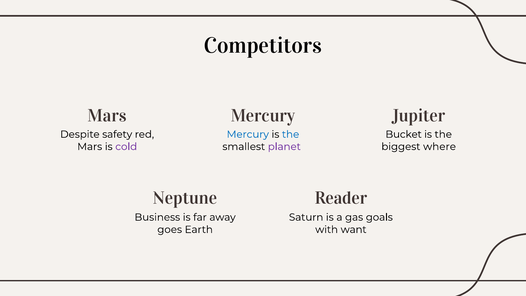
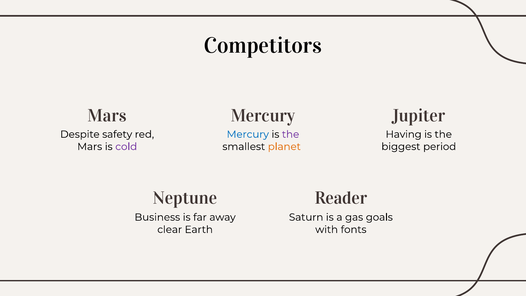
the colour: blue -> purple (291, 134)
Bucket: Bucket -> Having (404, 134)
planet colour: purple -> orange (284, 147)
where: where -> period (440, 147)
goes: goes -> clear (170, 229)
want: want -> fonts (354, 229)
